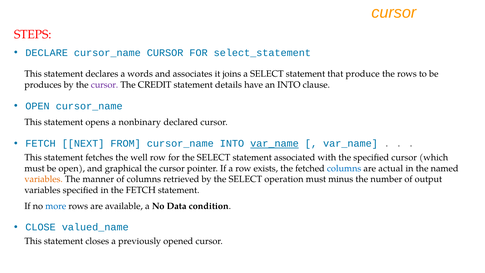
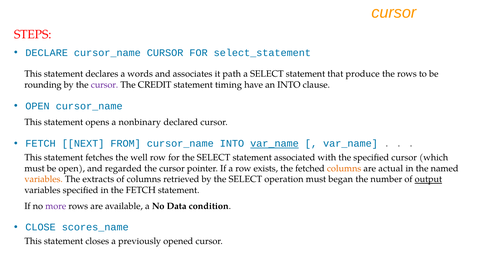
joins: joins -> path (232, 74)
produces: produces -> rounding (43, 85)
details: details -> timing (228, 85)
graphical: graphical -> regarded (123, 168)
columns colour: blue -> orange (344, 168)
manner: manner -> extracts (98, 179)
minus: minus -> began (341, 179)
output underline: none -> present (428, 179)
more colour: blue -> purple (56, 206)
valued_name: valued_name -> scores_name (95, 227)
